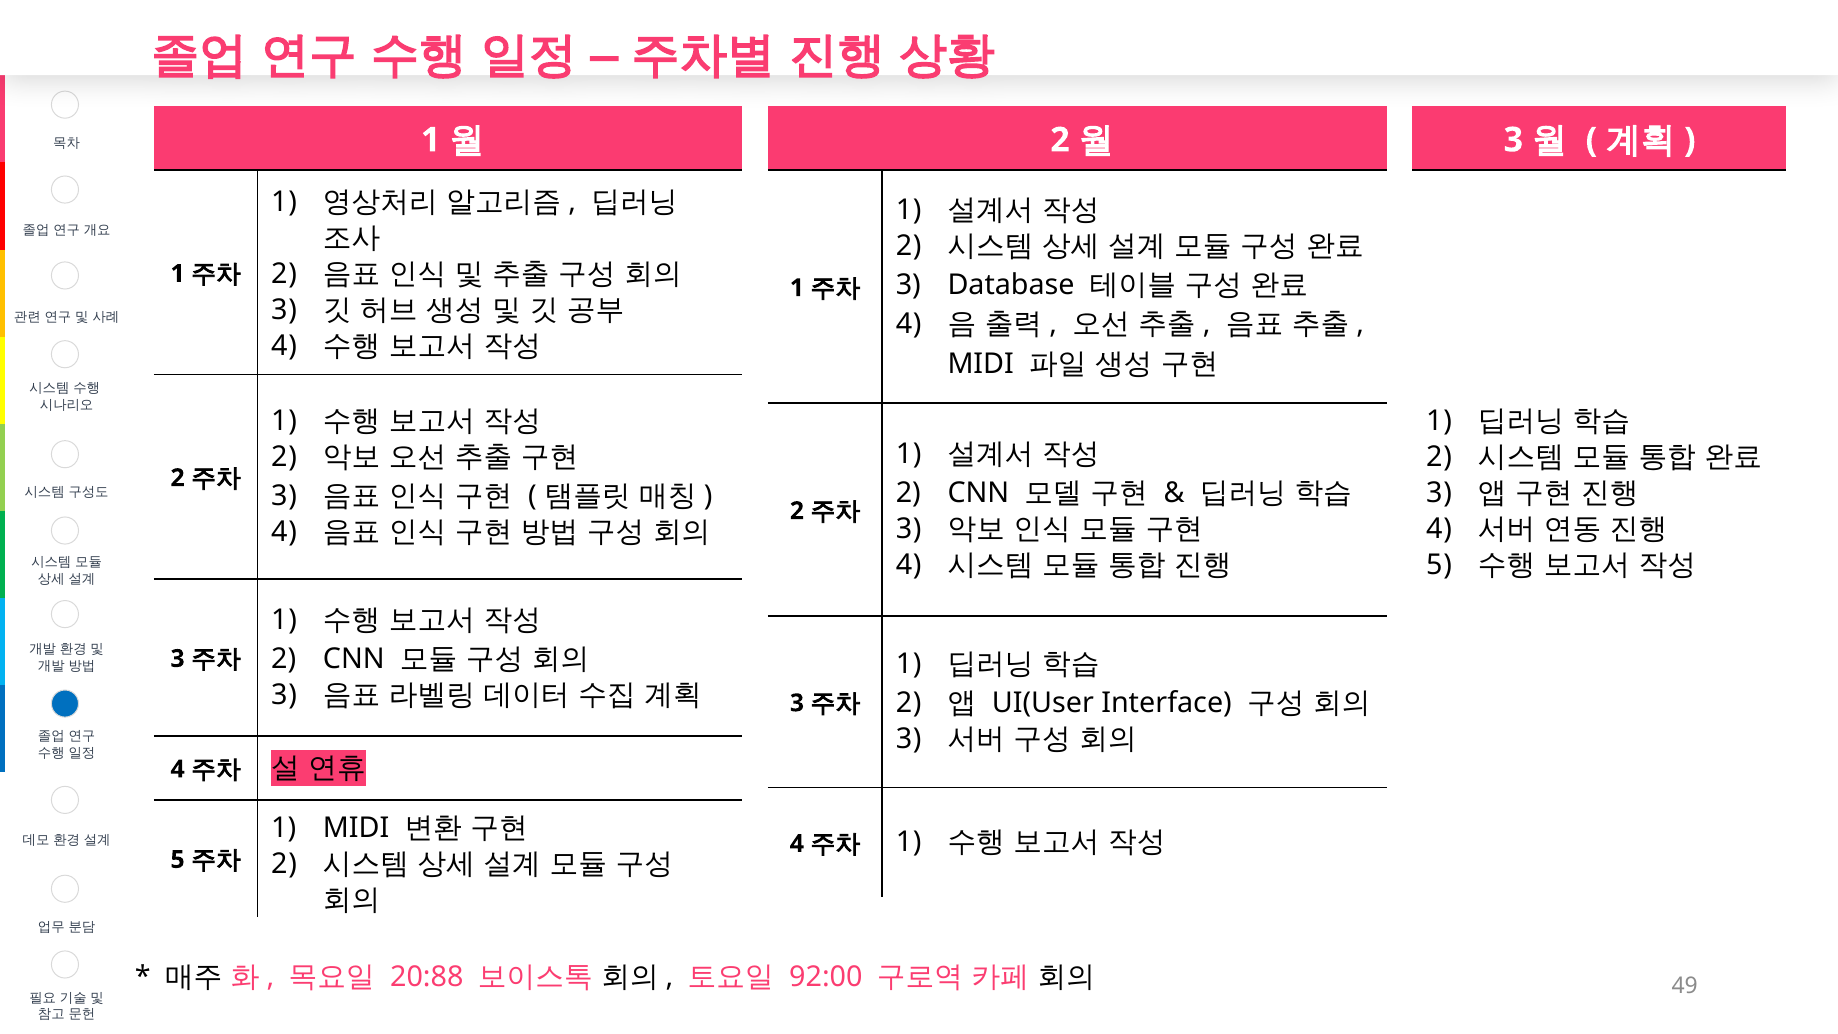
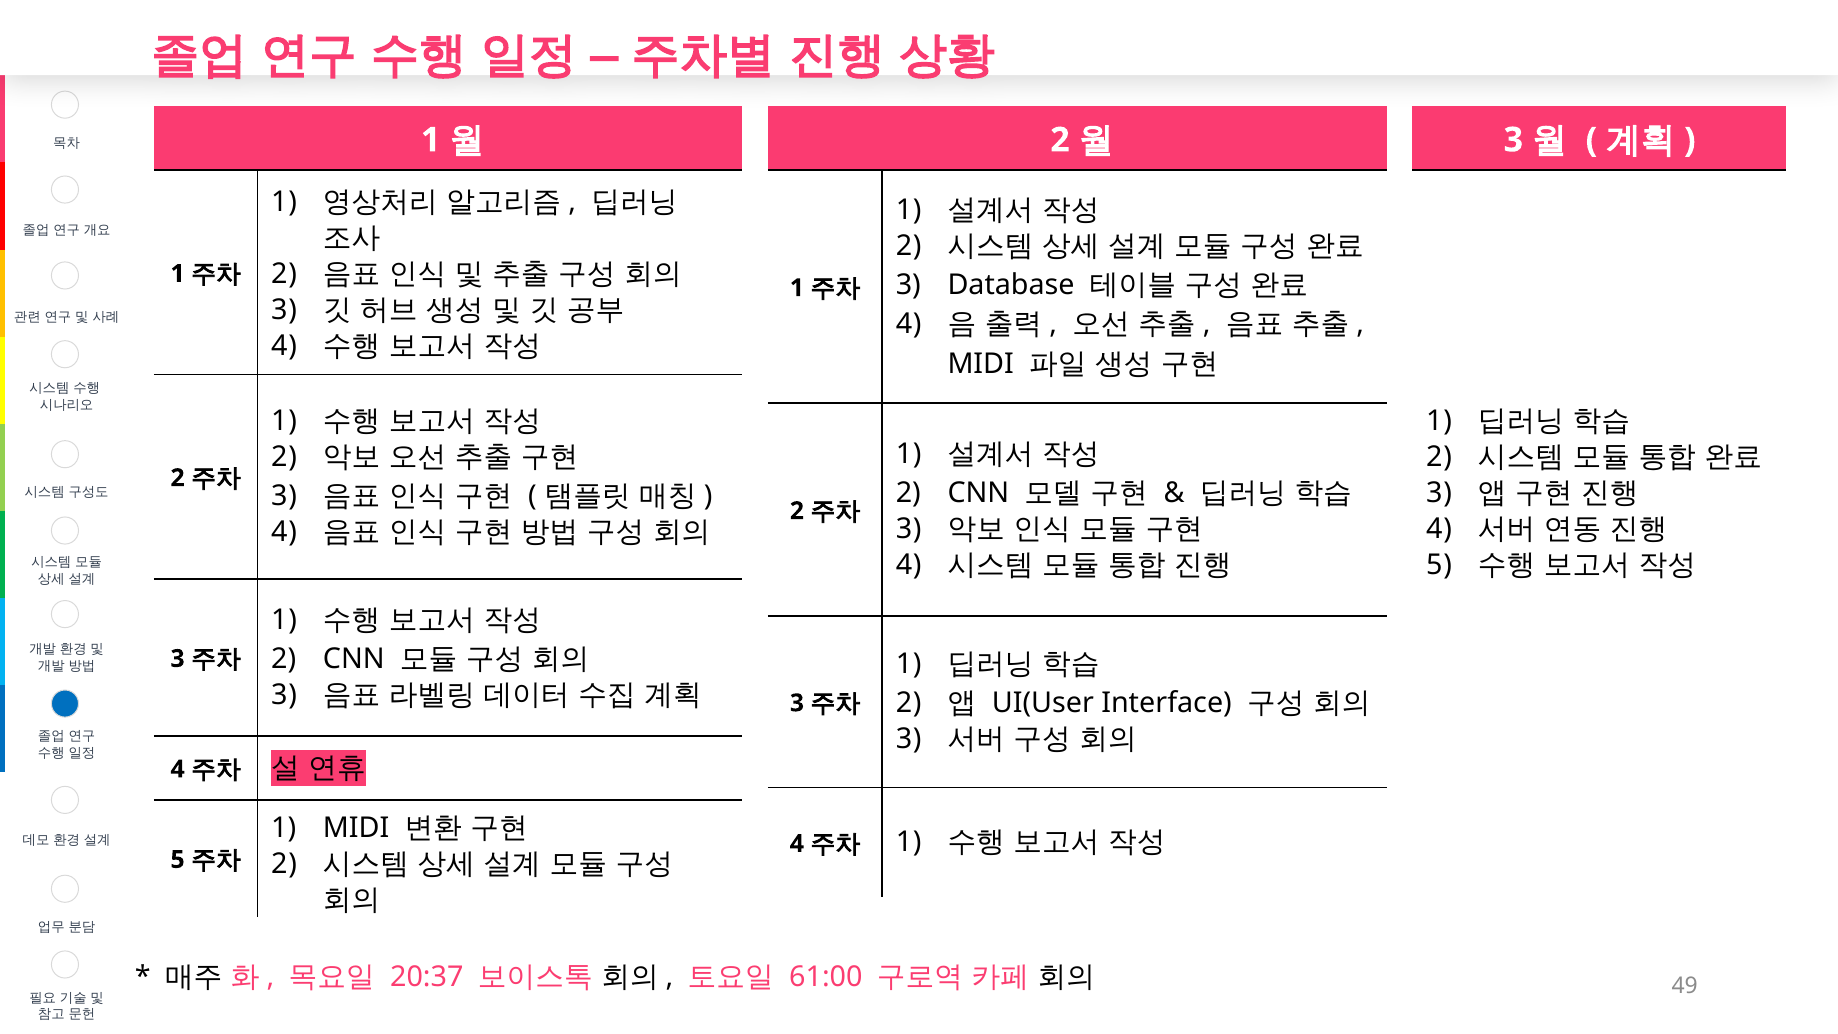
20:88: 20:88 -> 20:37 (427, 977)
92:00: 92:00 -> 61:00 (826, 977)
